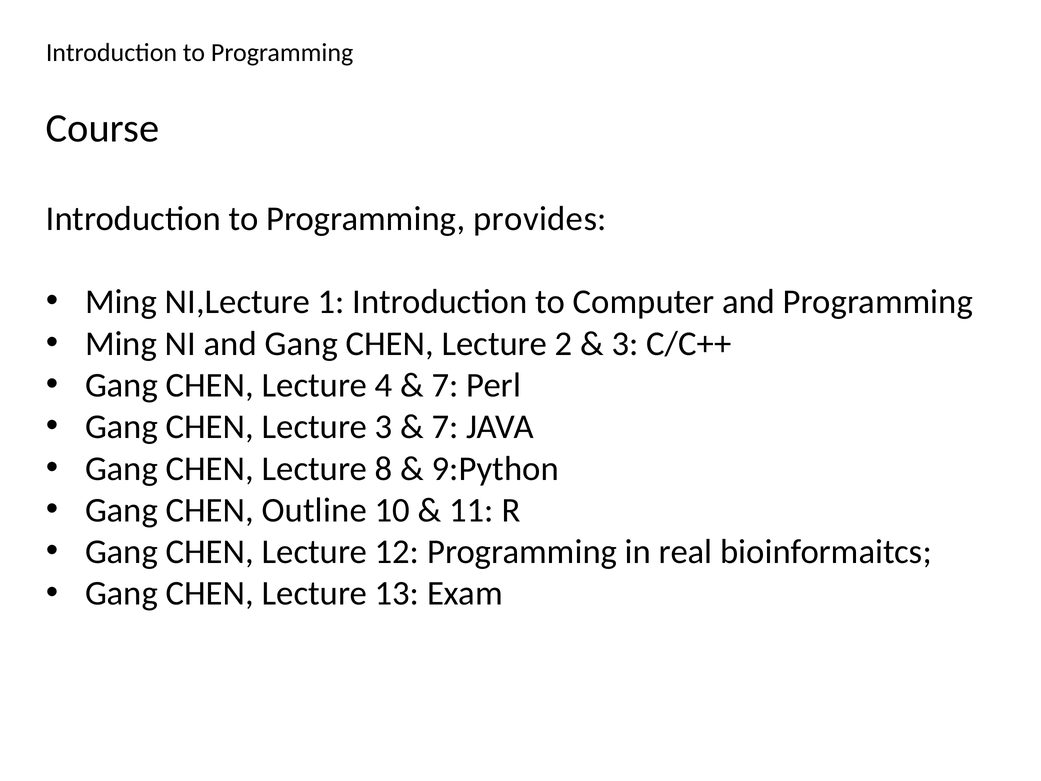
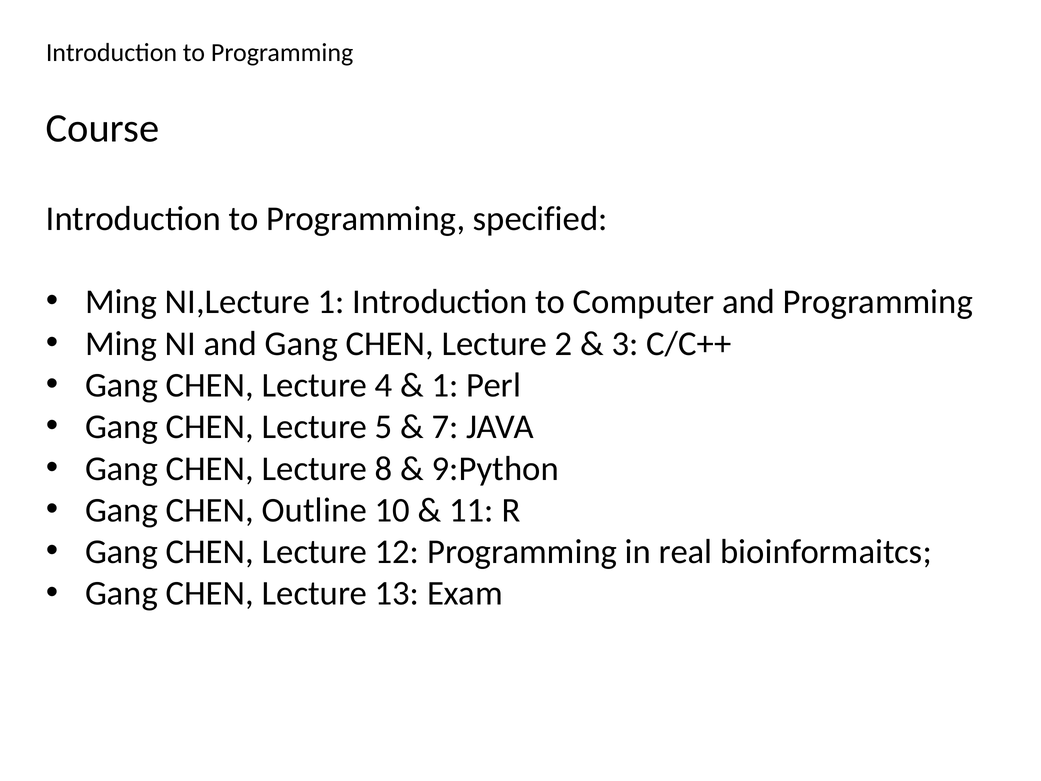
provides: provides -> specified (540, 219)
7: 7 -> 1 (445, 385)
Lecture 3: 3 -> 5 (384, 427)
